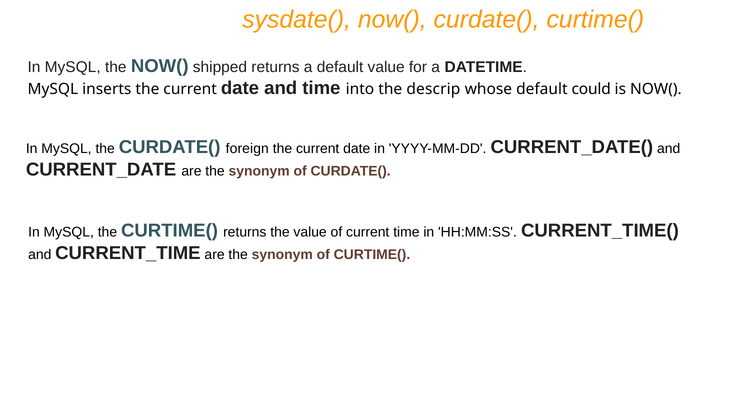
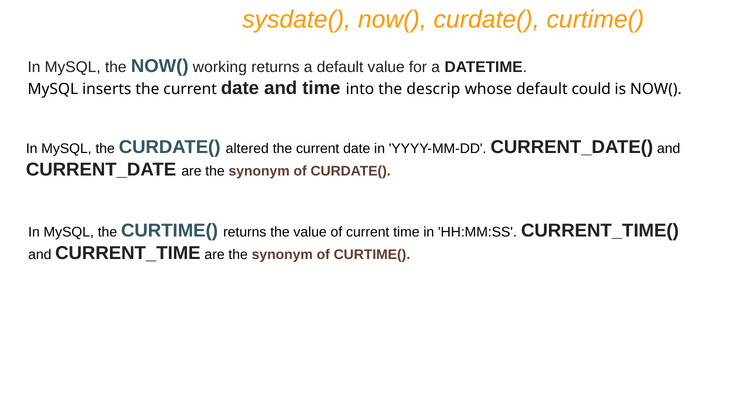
shipped: shipped -> working (220, 67)
foreign: foreign -> altered (247, 149)
